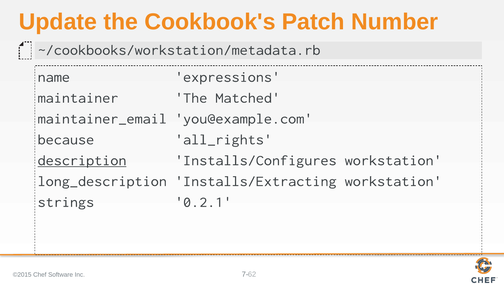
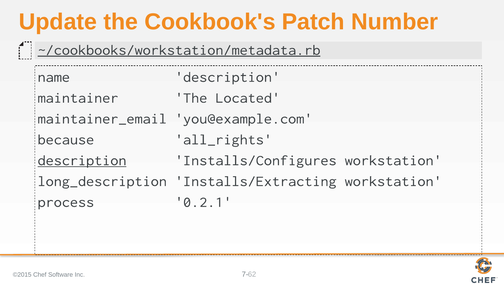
~/cookbooks/workstation/metadata.rb underline: none -> present (179, 50)
name expressions: expressions -> description (228, 77)
Matched: Matched -> Located (248, 98)
strings: strings -> process (66, 202)
